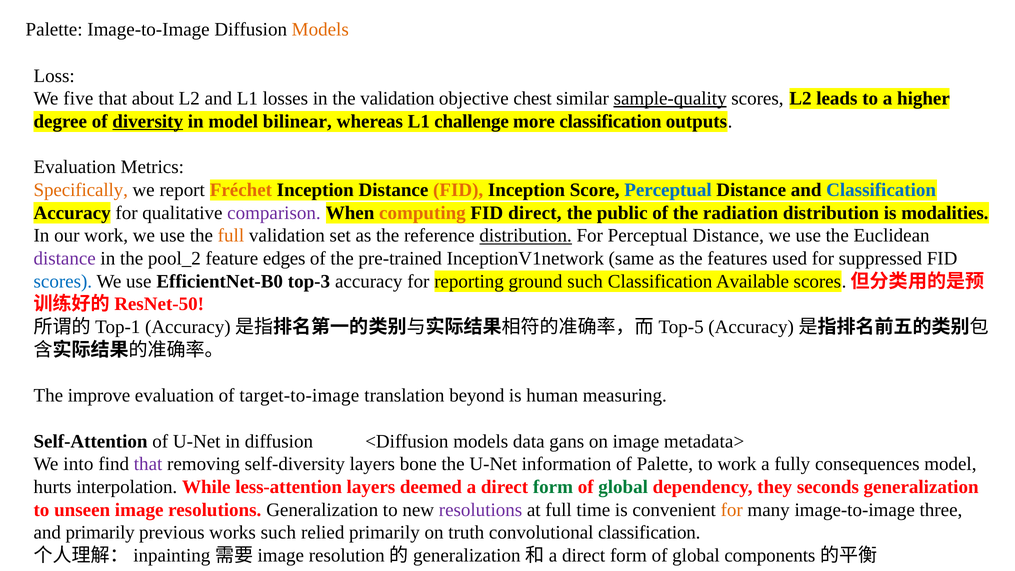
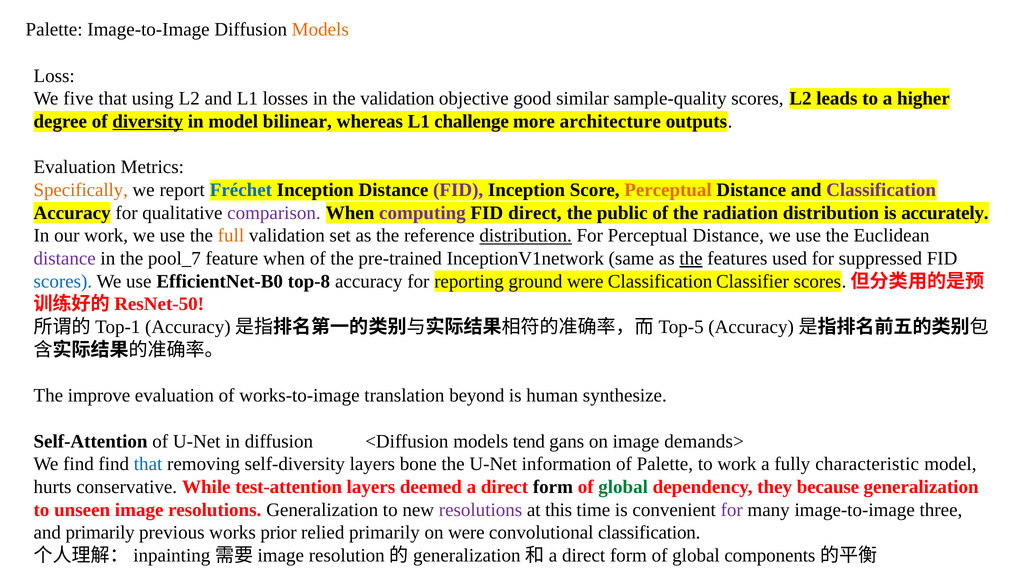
about: about -> using (153, 99)
chest: chest -> good (532, 99)
sample-quality underline: present -> none (670, 99)
more classification: classification -> architecture (610, 121)
Fréchet colour: orange -> blue (241, 190)
FID colour: orange -> purple (458, 190)
Perceptual colour: blue -> orange (668, 190)
Classification colour: blue -> purple (881, 190)
computing colour: orange -> purple (422, 213)
modalities: modalities -> accurately (945, 213)
pool_2: pool_2 -> pool_7 (174, 258)
feature edges: edges -> when (284, 258)
the underline: none -> present (691, 258)
top-3: top-3 -> top-8 (309, 281)
ground such: such -> were (585, 281)
Available: Available -> Classifier (752, 281)
target-to-image: target-to-image -> works-to-image (299, 396)
measuring: measuring -> synthesize (625, 396)
data: data -> tend (529, 441)
metadata>: metadata> -> demands> (704, 441)
We into: into -> find (78, 464)
that colour: purple -> blue (148, 464)
consequences: consequences -> characteristic (867, 464)
interpolation: interpolation -> conservative (127, 487)
less-attention: less-attention -> test-attention (289, 487)
form colour: green -> black (553, 487)
seconds: seconds -> because (828, 487)
at full: full -> this (559, 510)
for colour: orange -> purple (732, 510)
works such: such -> prior (279, 533)
on truth: truth -> were (466, 533)
